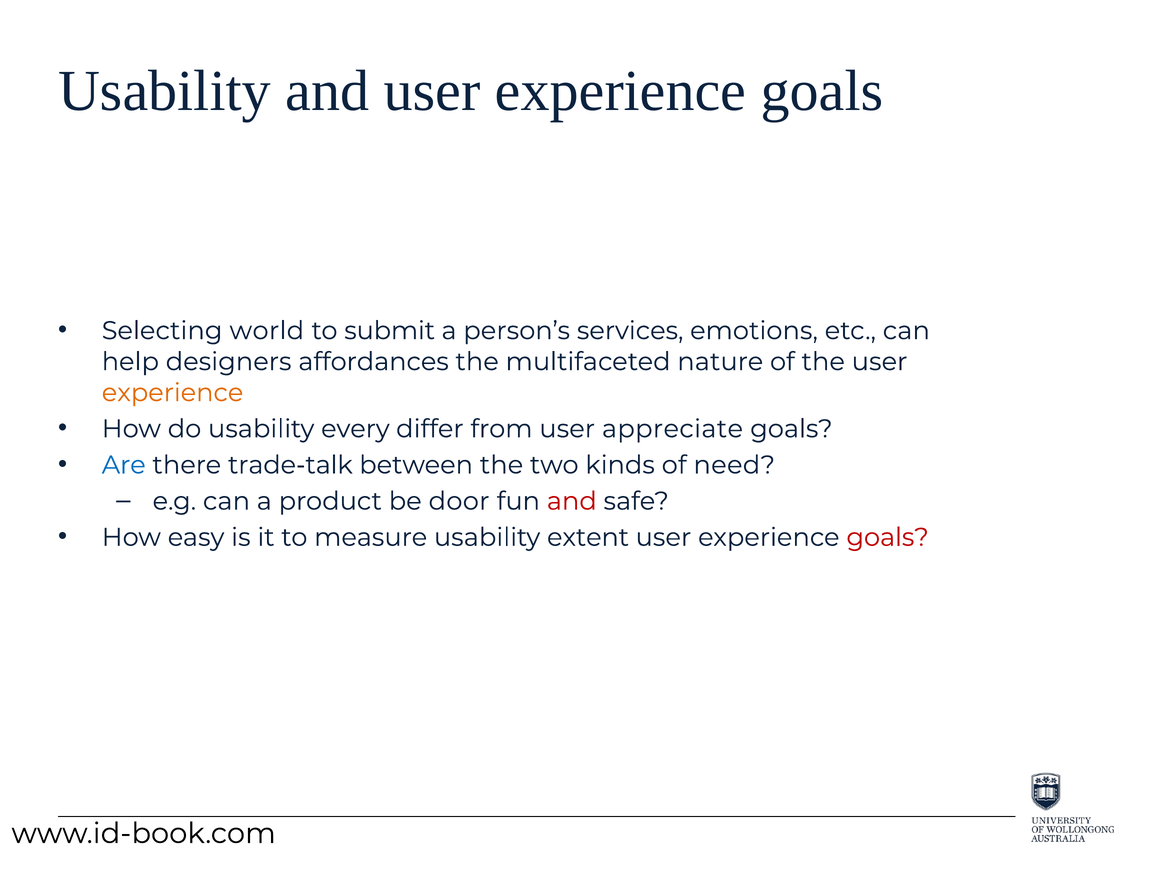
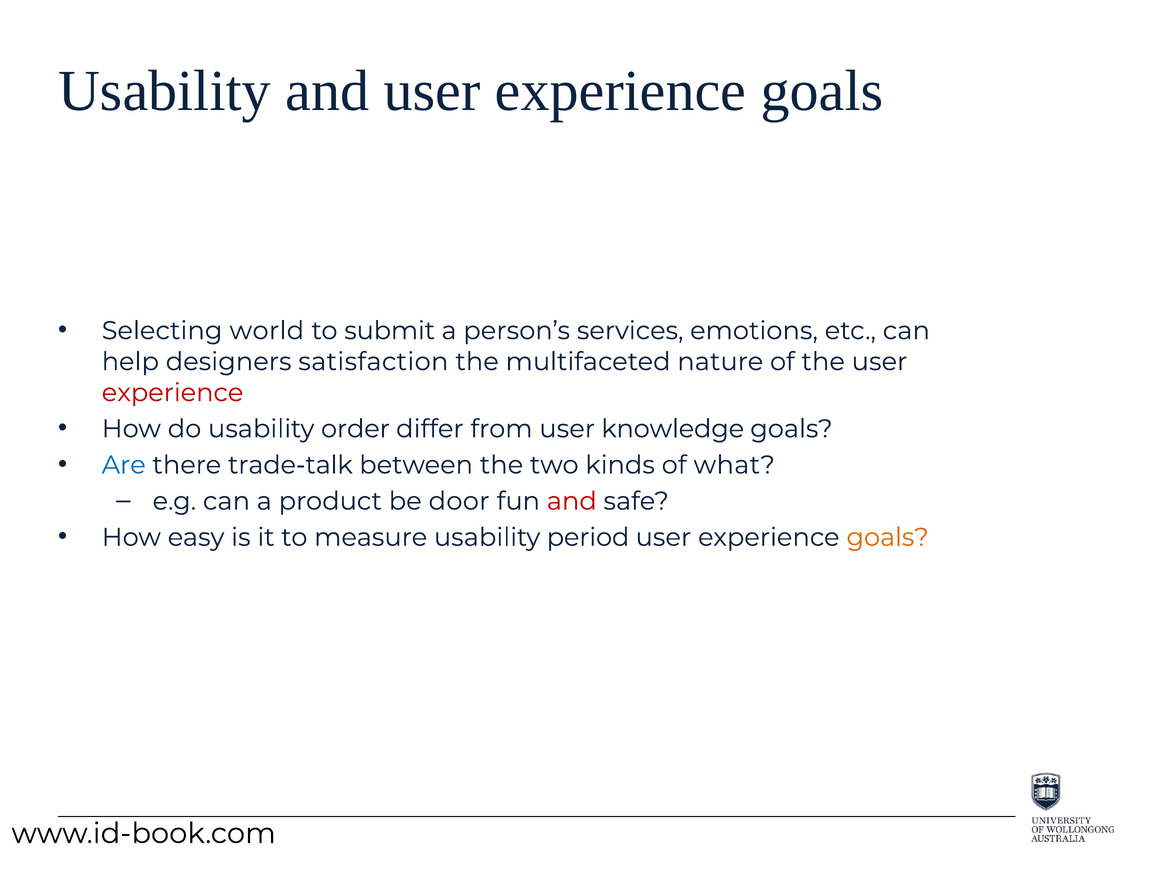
affordances: affordances -> satisfaction (373, 361)
experience colour: orange -> red (173, 392)
every: every -> order (355, 429)
appreciate: appreciate -> knowledge (673, 429)
need: need -> what (734, 465)
extent: extent -> period (588, 537)
goals colour: red -> orange (888, 537)
